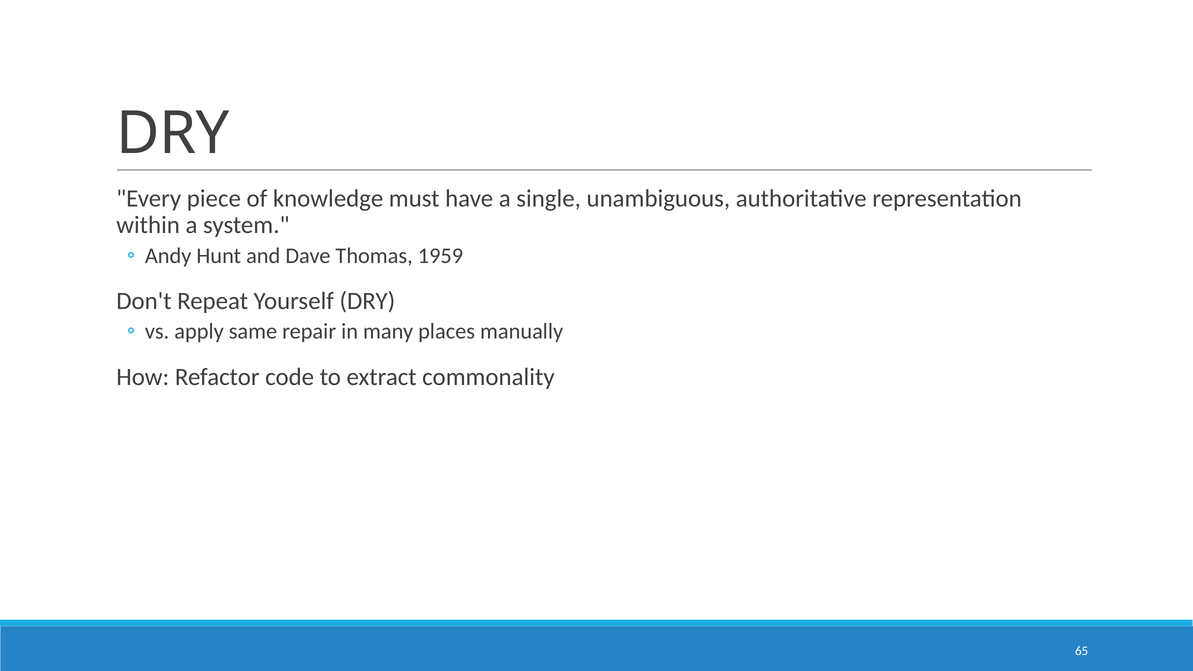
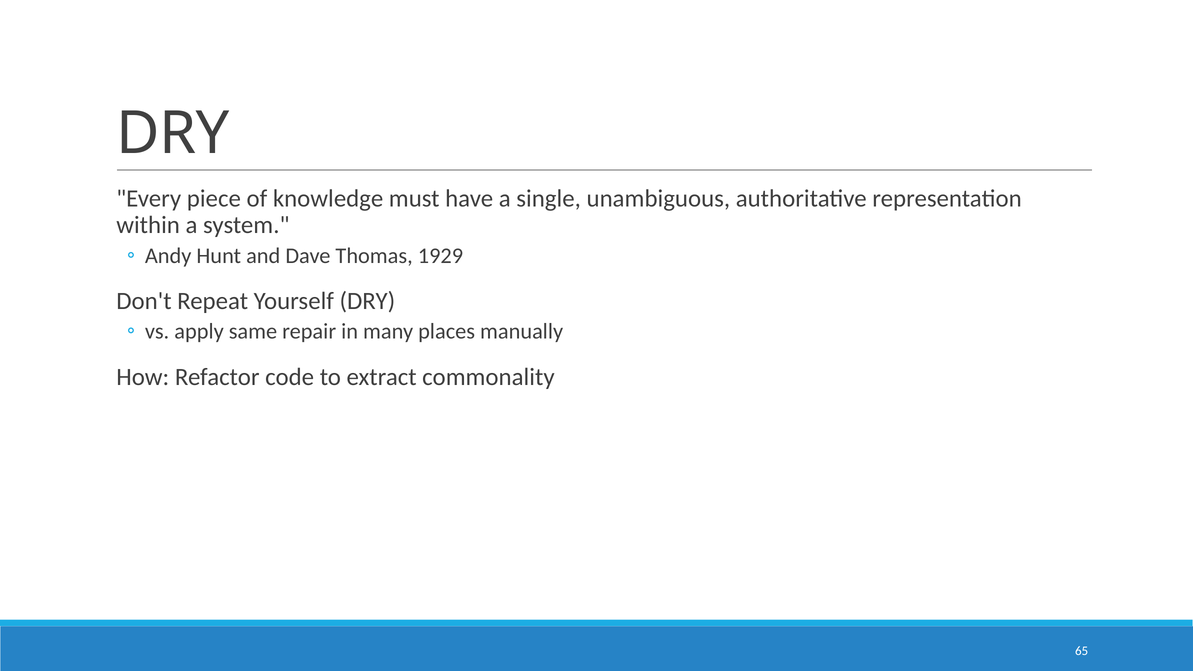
1959: 1959 -> 1929 (440, 256)
